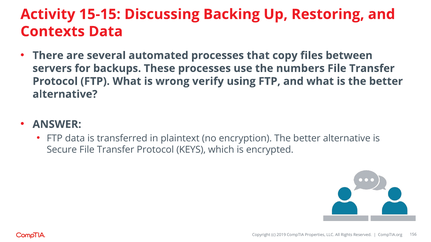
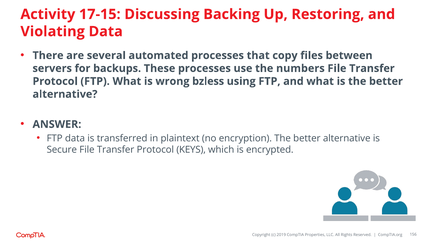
15-15: 15-15 -> 17-15 (100, 14)
Contexts: Contexts -> Violating (53, 32)
verify: verify -> bzless (208, 81)
